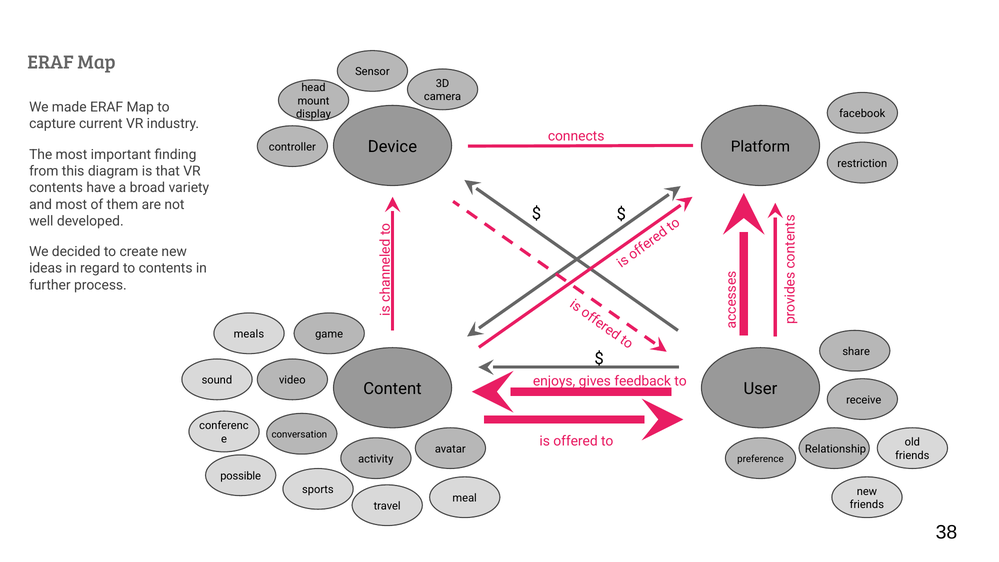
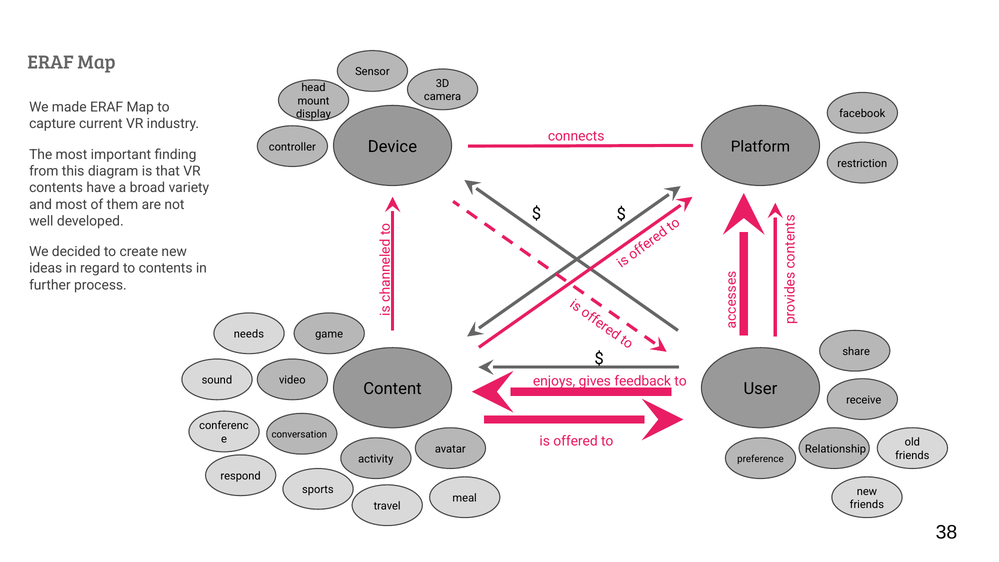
meals: meals -> needs (249, 334)
possible: possible -> respond (241, 476)
